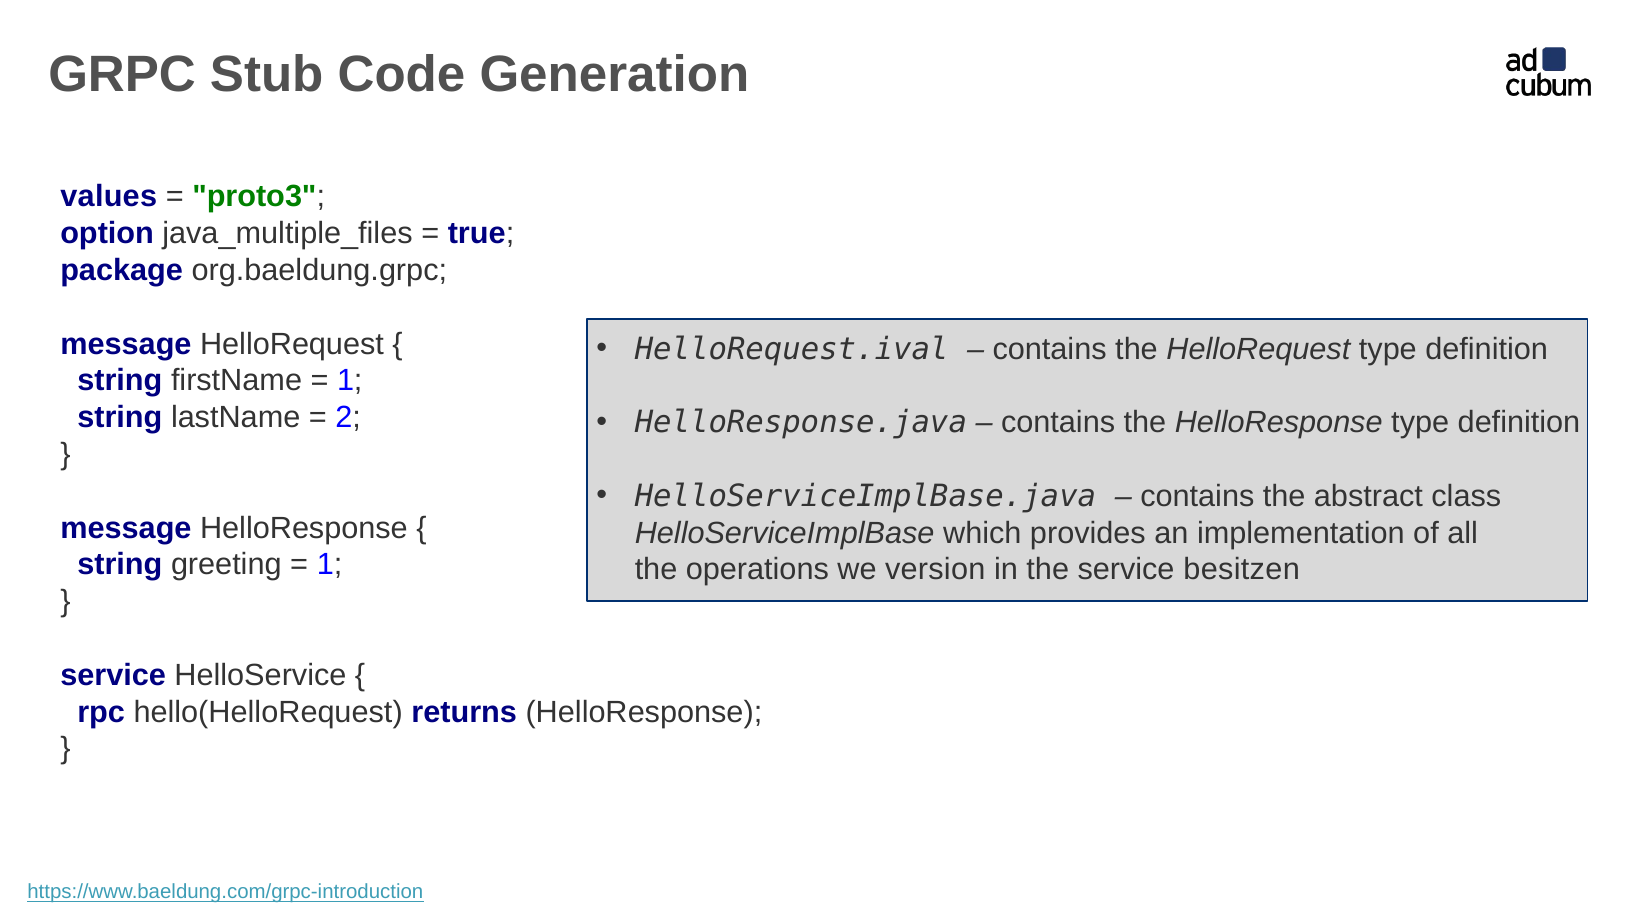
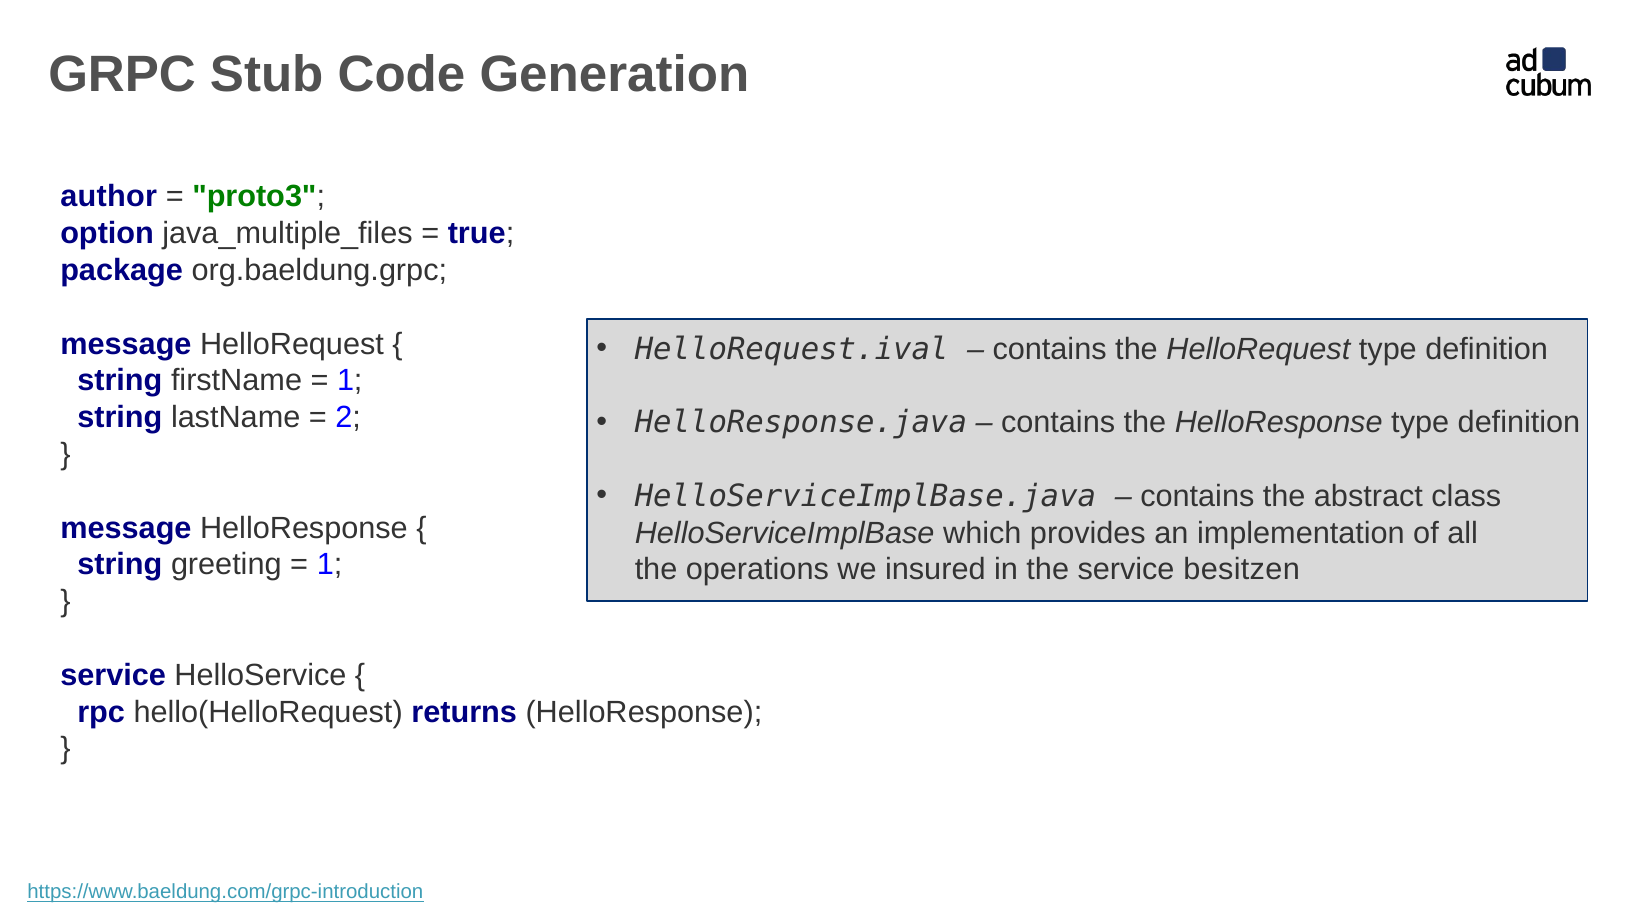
values: values -> author (109, 197)
version: version -> insured (935, 570)
